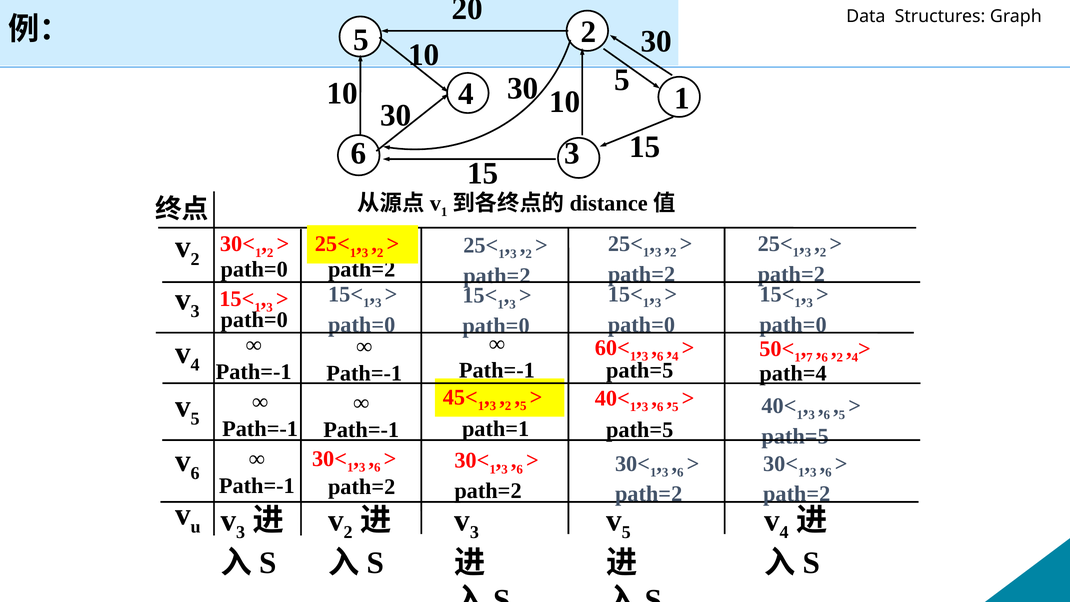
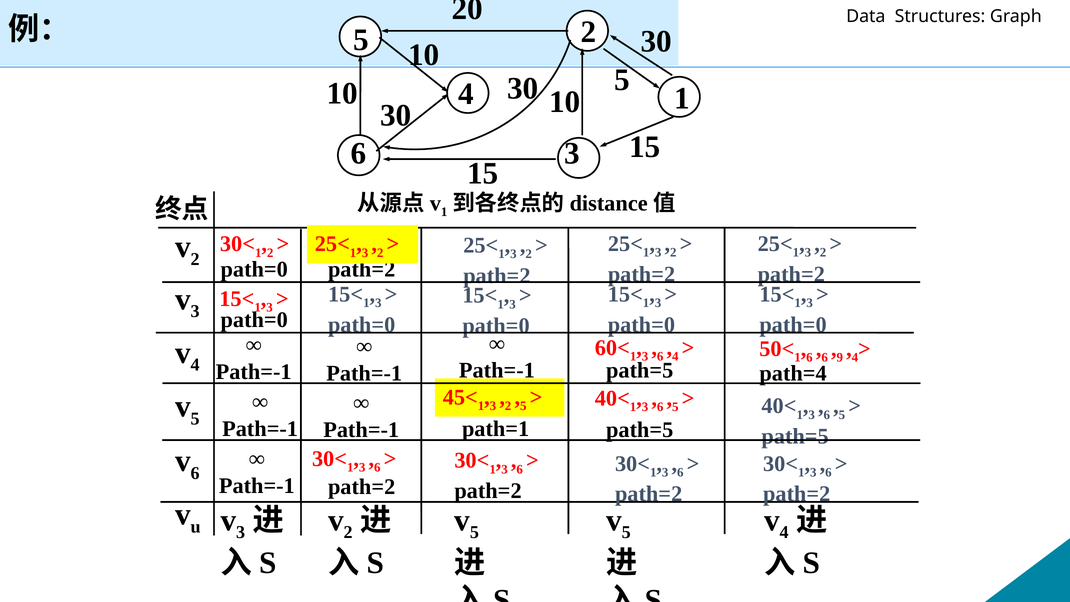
7: 7 -> 6 (809, 357)
2: 2 -> 9 (840, 357)
3: 3 -> 5 (474, 532)
